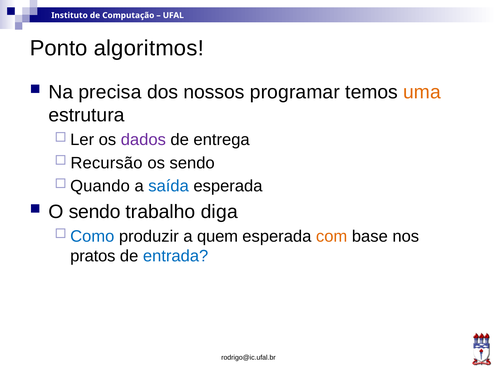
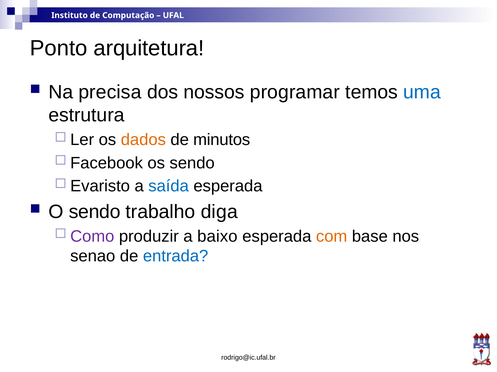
algoritmos: algoritmos -> arquitetura (149, 48)
uma colour: orange -> blue (422, 92)
dados colour: purple -> orange (143, 140)
entrega: entrega -> minutos (222, 140)
Recursão: Recursão -> Facebook (107, 163)
Quando: Quando -> Evaristo (100, 186)
Como colour: blue -> purple (92, 237)
quem: quem -> baixo (217, 237)
pratos: pratos -> senao (93, 257)
